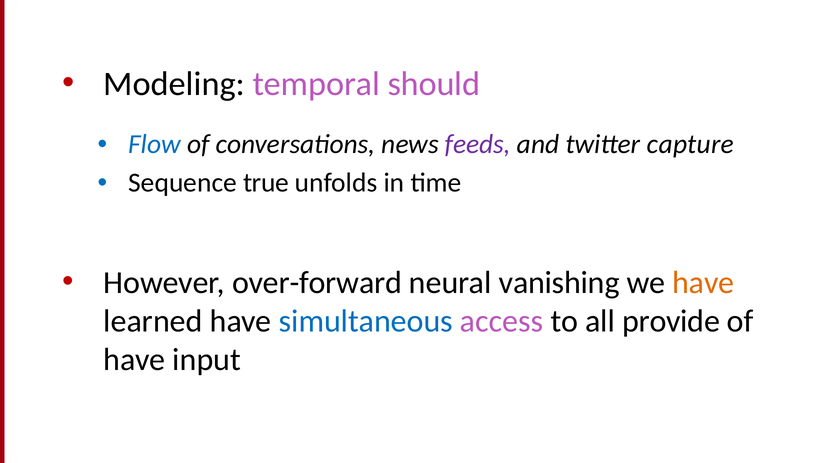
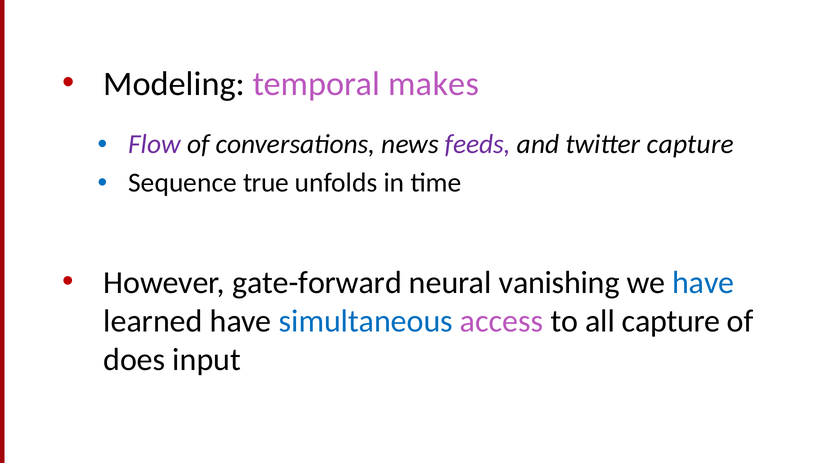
should: should -> makes (434, 84)
Flow colour: blue -> purple (155, 144)
over-forward: over-forward -> gate-forward (317, 283)
have colour: orange -> blue (703, 283)
all provide: provide -> capture (671, 321)
have: have -> does (134, 360)
